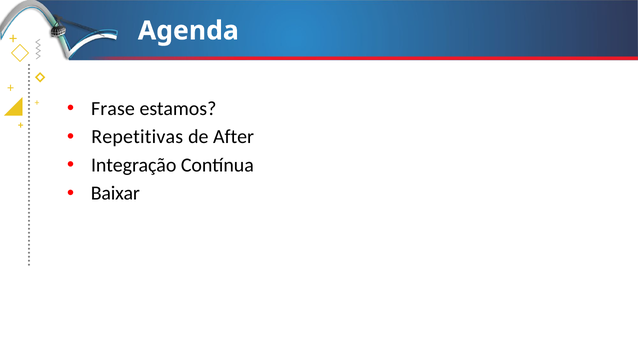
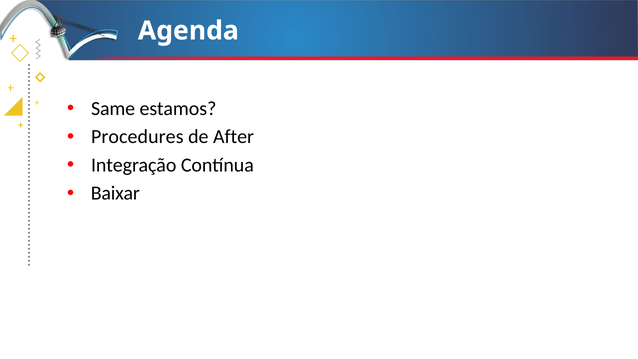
Frase: Frase -> Same (113, 109)
Repetitivas: Repetitivas -> Procedures (137, 137)
